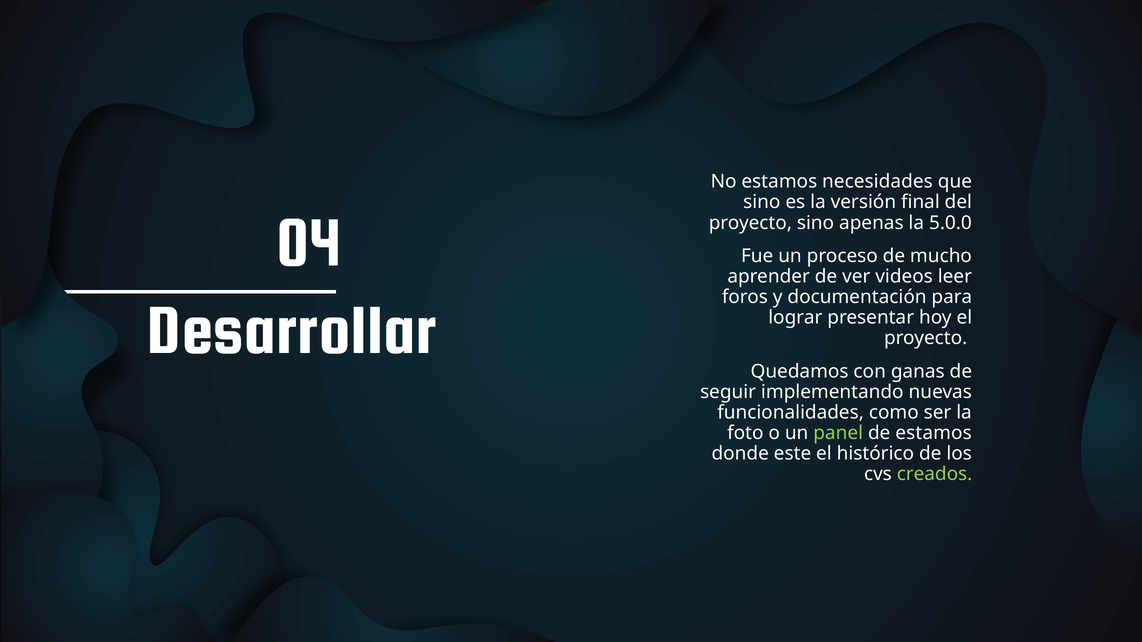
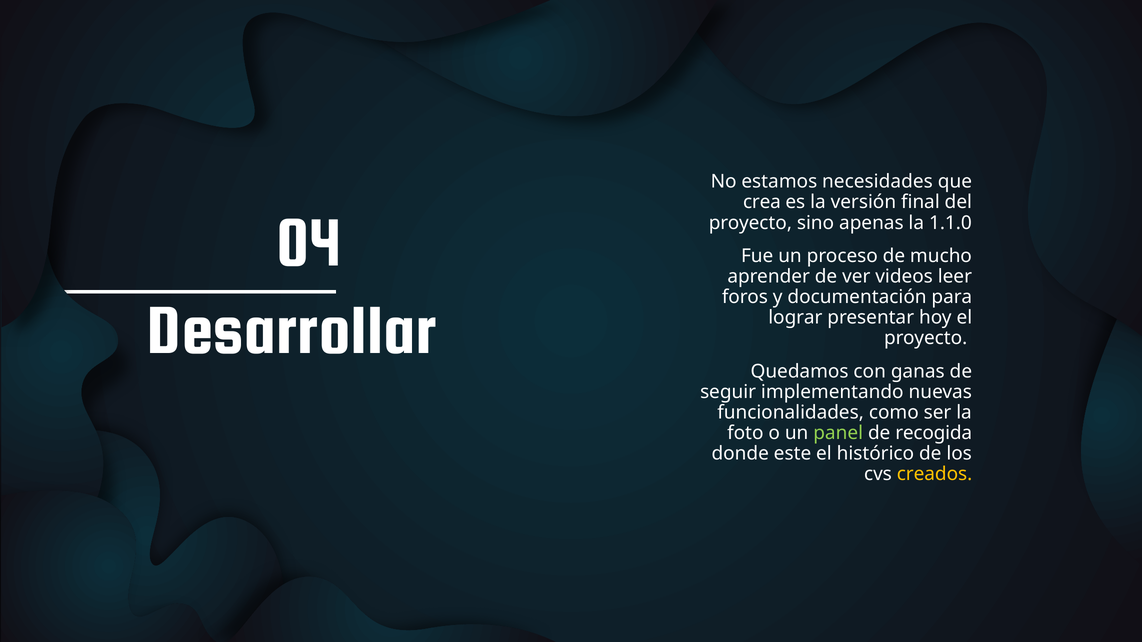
sino: sino -> crea (762, 202)
5.0.0: 5.0.0 -> 1.1.0 (950, 223)
de estamos: estamos -> recogida (934, 433)
creados colour: light green -> yellow (935, 474)
